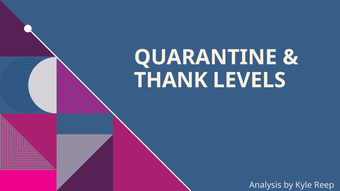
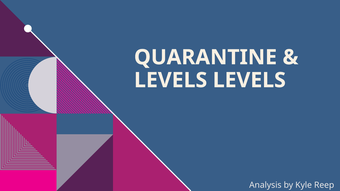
THANK: THANK -> LEVELS (171, 80)
